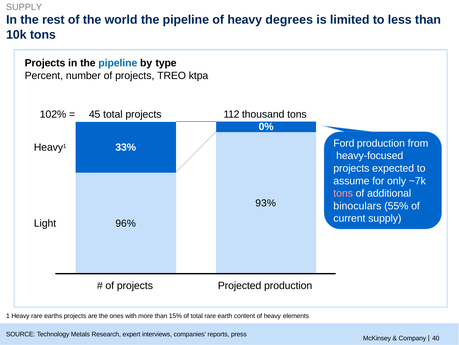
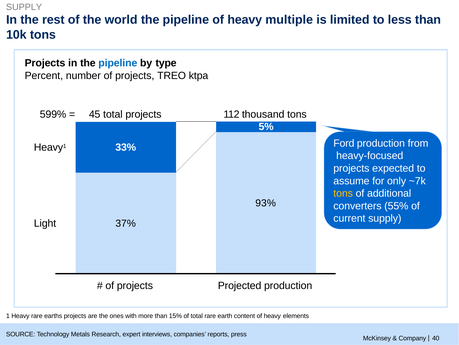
degrees: degrees -> multiple (289, 20)
102%: 102% -> 599% (53, 114)
0%: 0% -> 5% (266, 126)
tons colour: pink -> yellow (343, 193)
binoculars: binoculars -> converters (357, 205)
96%: 96% -> 37% (126, 223)
